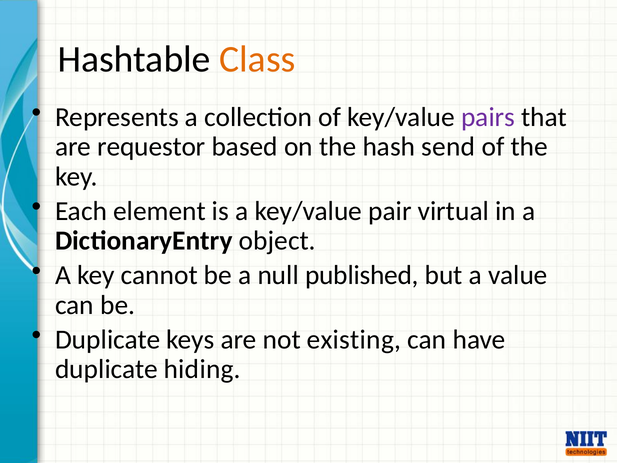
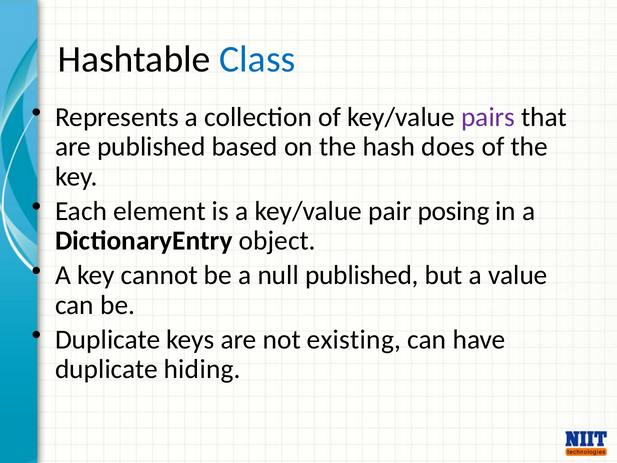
Class colour: orange -> blue (257, 59)
are requestor: requestor -> published (151, 147)
send: send -> does (448, 147)
virtual: virtual -> posing (454, 211)
